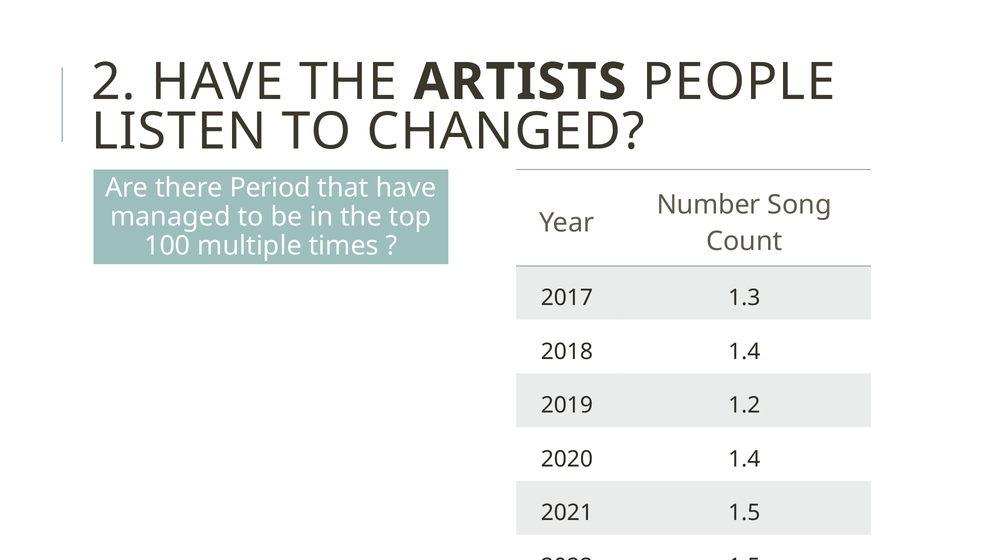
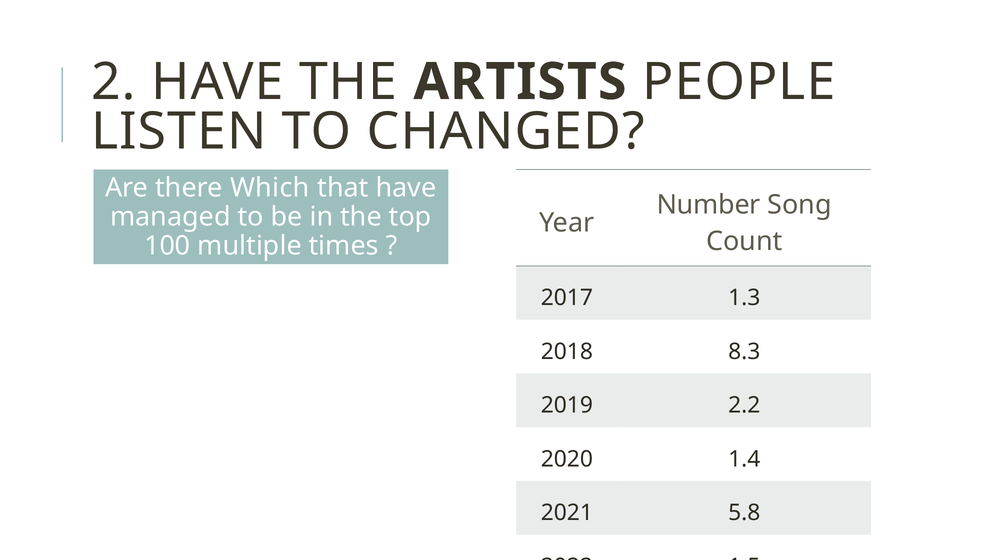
Period: Period -> Which (270, 188)
2018 1.4: 1.4 -> 8.3 (744, 352)
1.2: 1.2 -> 2.2 (744, 406)
2021 1.5: 1.5 -> 5.8 (744, 513)
